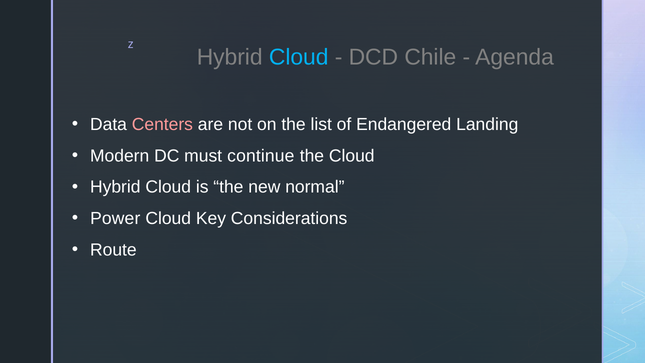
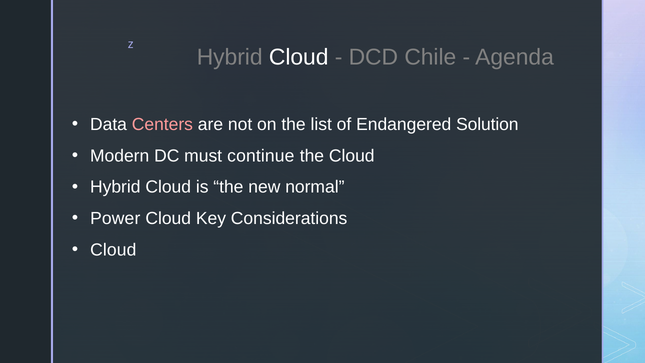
Cloud colour: light blue -> white (299, 57)
Landing: Landing -> Solution (487, 124)
Route: Route -> Cloud (113, 250)
